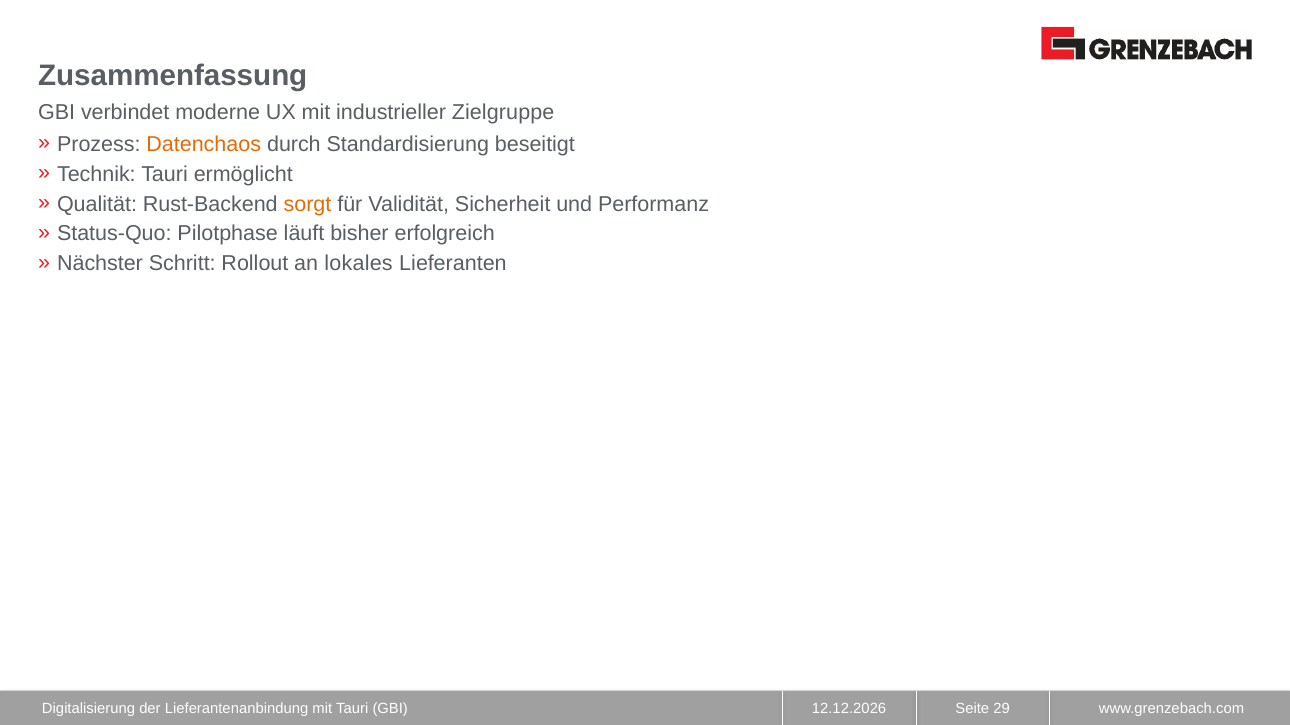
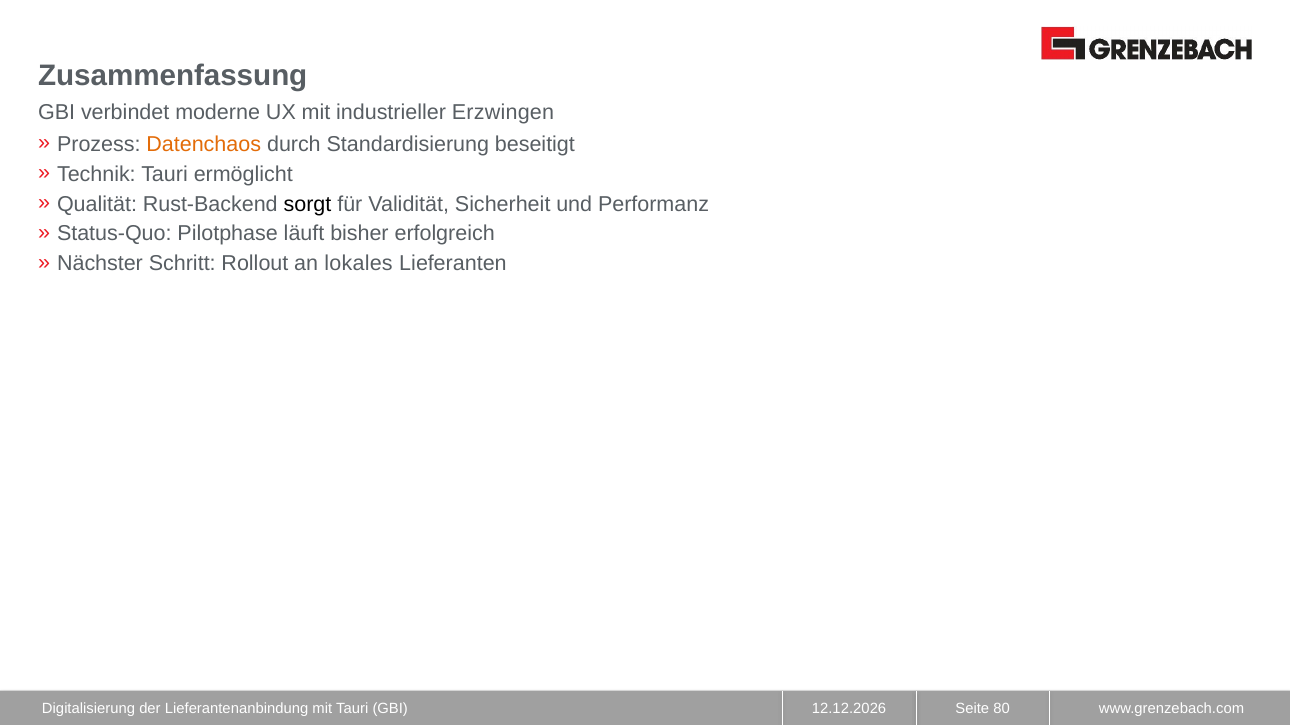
Zielgruppe: Zielgruppe -> Erzwingen (503, 112)
sorgt colour: orange -> black (308, 204)
29: 29 -> 80 (1002, 709)
